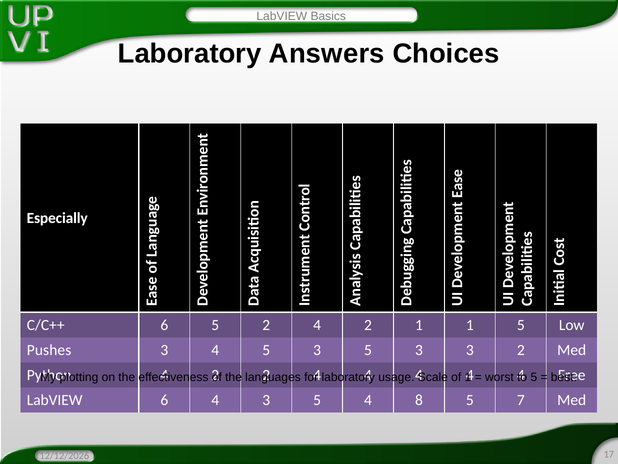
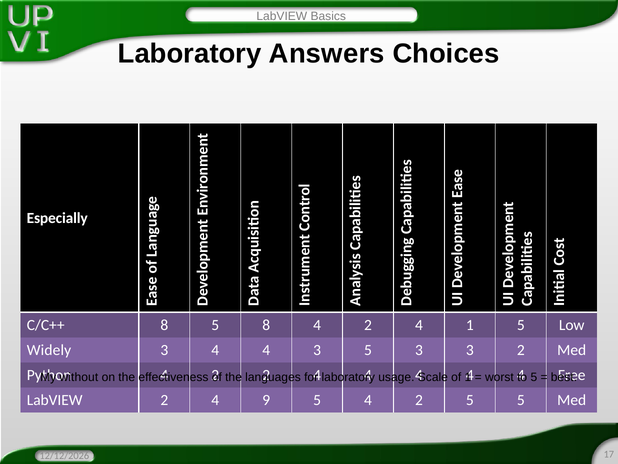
C/C++ 6: 6 -> 8 (164, 325)
5 2: 2 -> 8 (266, 325)
4 2 1: 1 -> 4 (419, 325)
Pushes: Pushes -> Widely (49, 350)
3 4 5: 5 -> 4 (266, 350)
plotting: plotting -> without (79, 377)
LabVIEW 6: 6 -> 2 (164, 400)
4 3: 3 -> 9 (266, 400)
5 4 8: 8 -> 2 (419, 400)
5 7: 7 -> 5 (521, 400)
